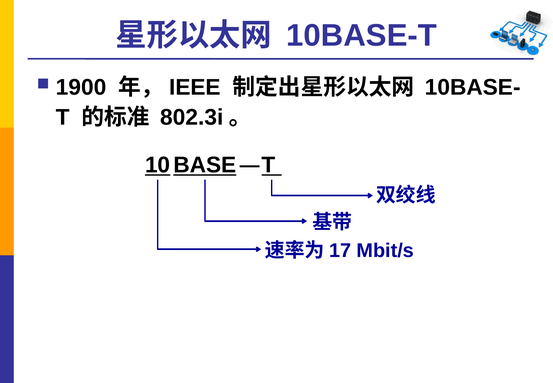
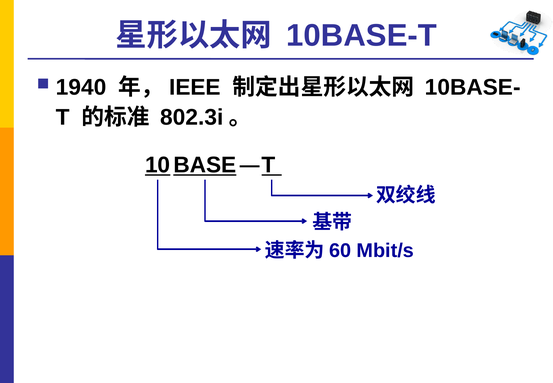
1900: 1900 -> 1940 (81, 87)
17: 17 -> 60 (340, 250)
